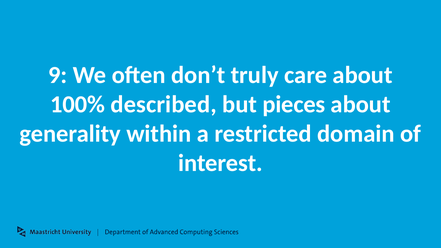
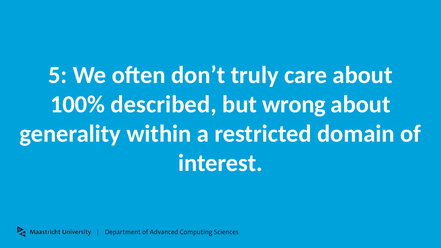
9: 9 -> 5 (58, 75)
pieces: pieces -> wrong (294, 105)
